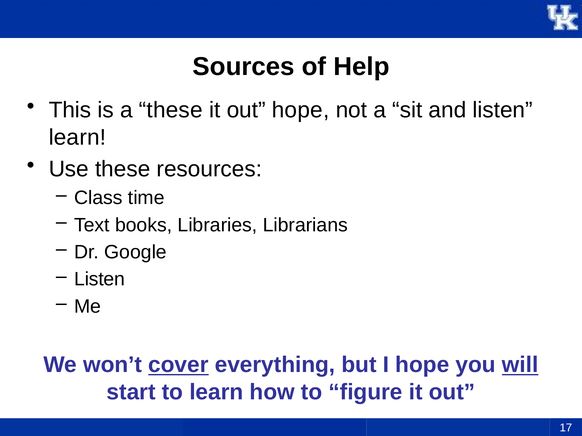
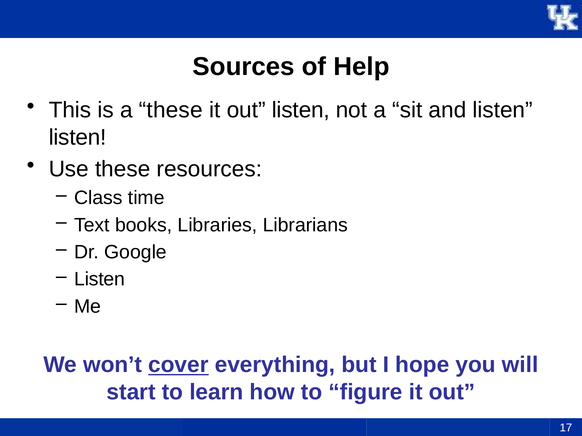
out hope: hope -> listen (301, 110)
learn: learn -> listen (78, 137)
will underline: present -> none (520, 365)
